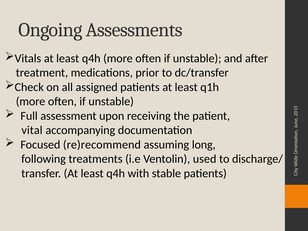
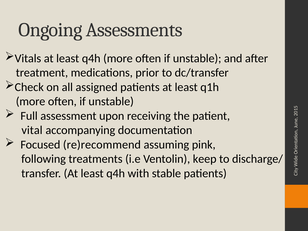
long: long -> pink (204, 145)
used: used -> keep (205, 159)
